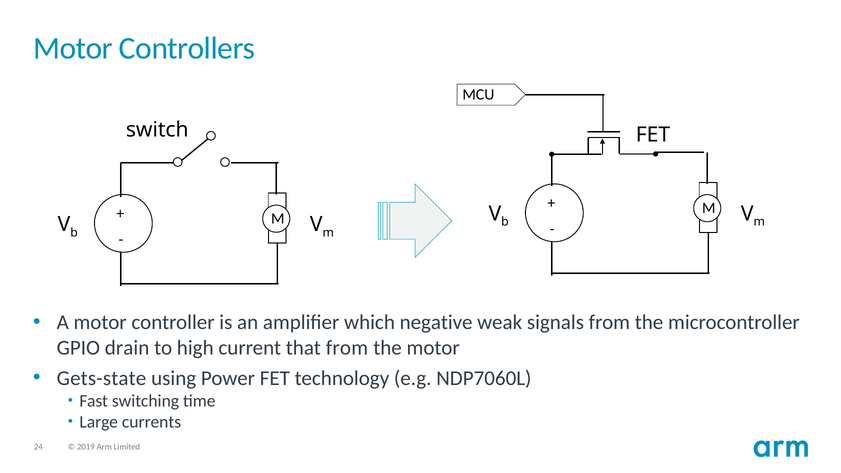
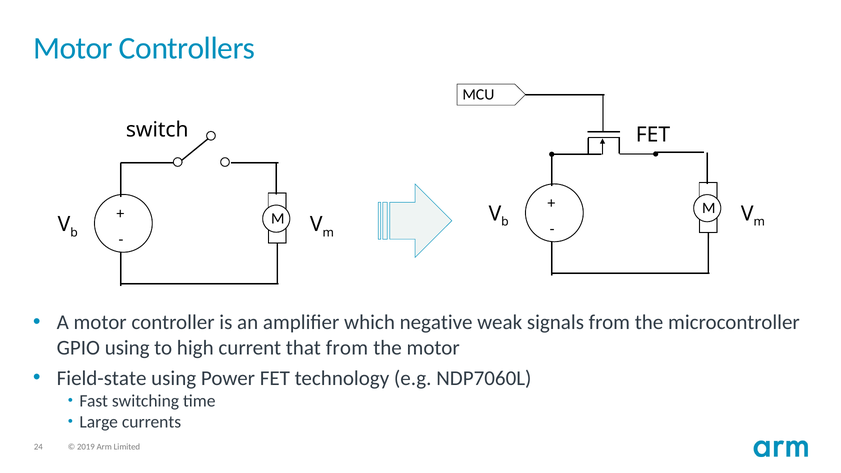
GPIO drain: drain -> using (127, 348)
Gets-state: Gets-state -> Field-state (102, 378)
